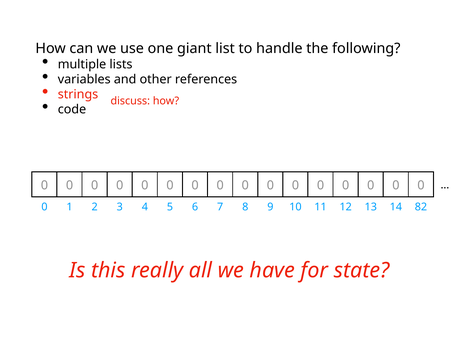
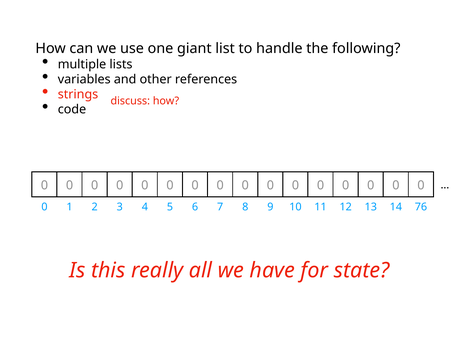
82: 82 -> 76 (421, 207)
